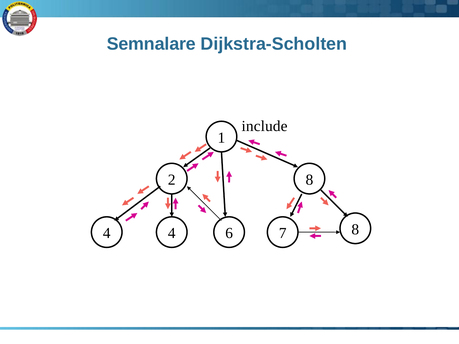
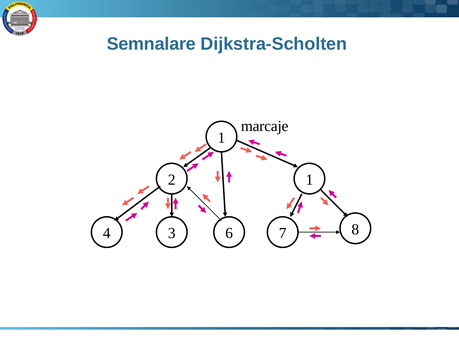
include: include -> marcaje (265, 126)
2 8: 8 -> 1 (309, 180)
4 4: 4 -> 3 (172, 233)
